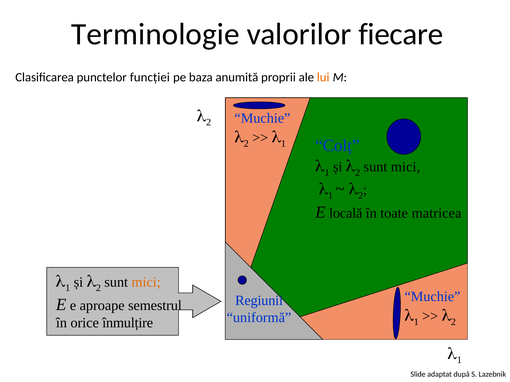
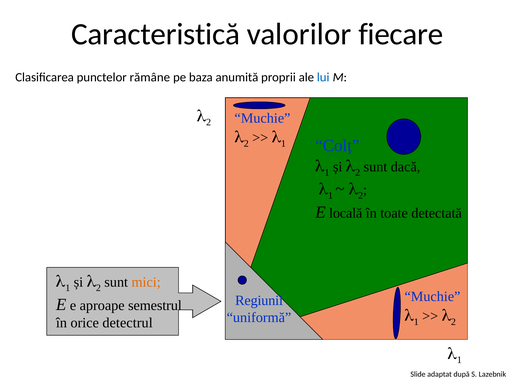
Terminologie: Terminologie -> Caracteristică (156, 34)
funcției: funcției -> rămâne (150, 77)
lui colour: orange -> blue (323, 77)
mici: mici -> dacă (406, 167)
matricea: matricea -> detectată (437, 213)
înmulțire: înmulțire -> detectrul (128, 323)
